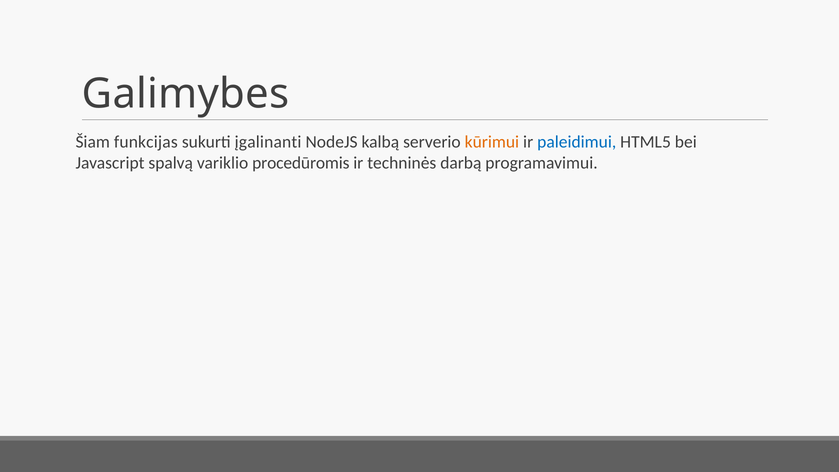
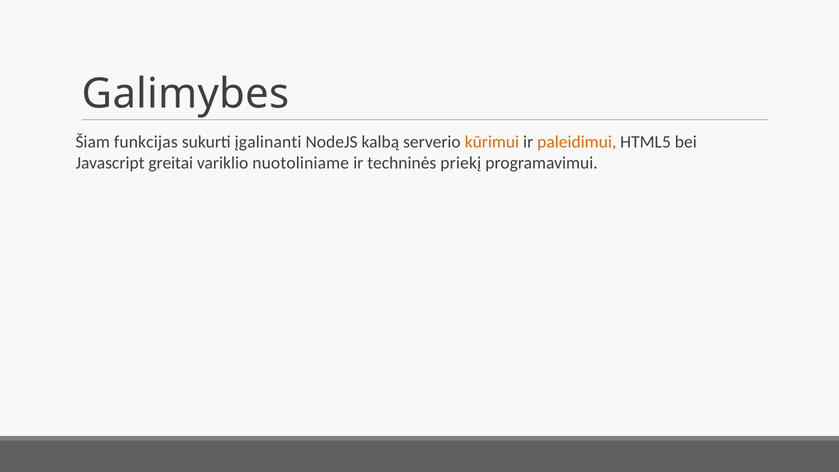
paleidimui colour: blue -> orange (577, 142)
spalvą: spalvą -> greitai (171, 163)
procedūromis: procedūromis -> nuotoliniame (301, 163)
darbą: darbą -> priekį (461, 163)
